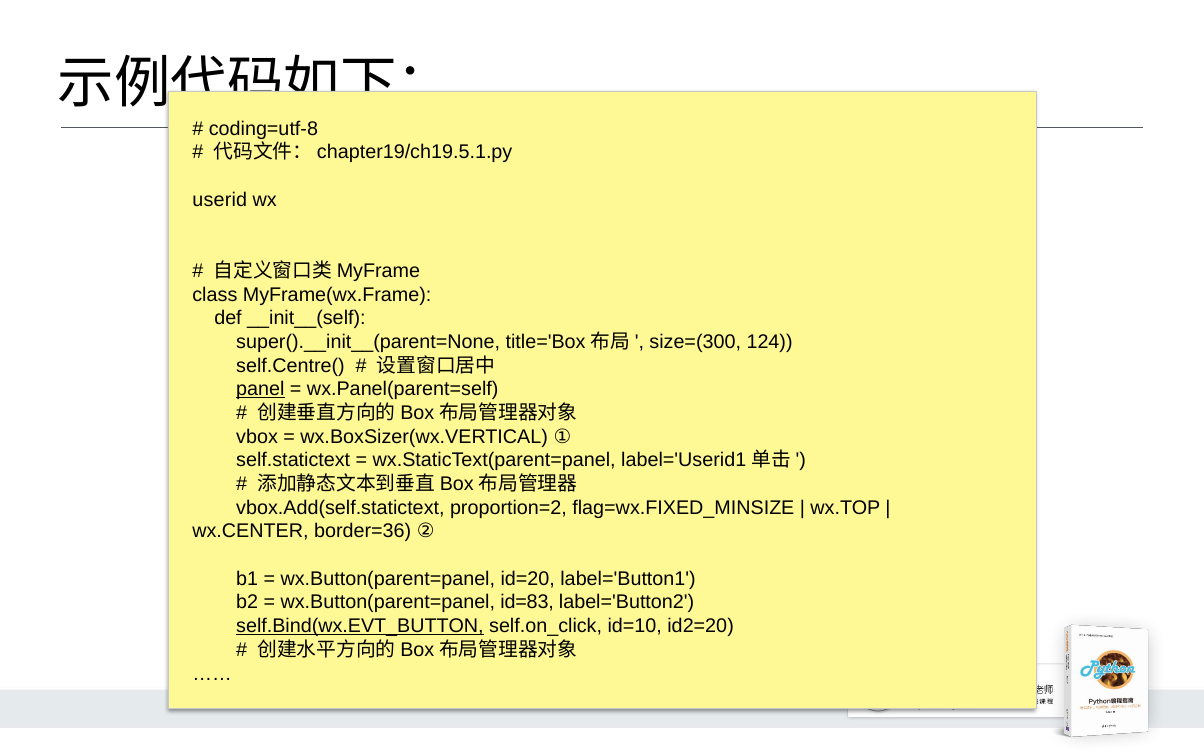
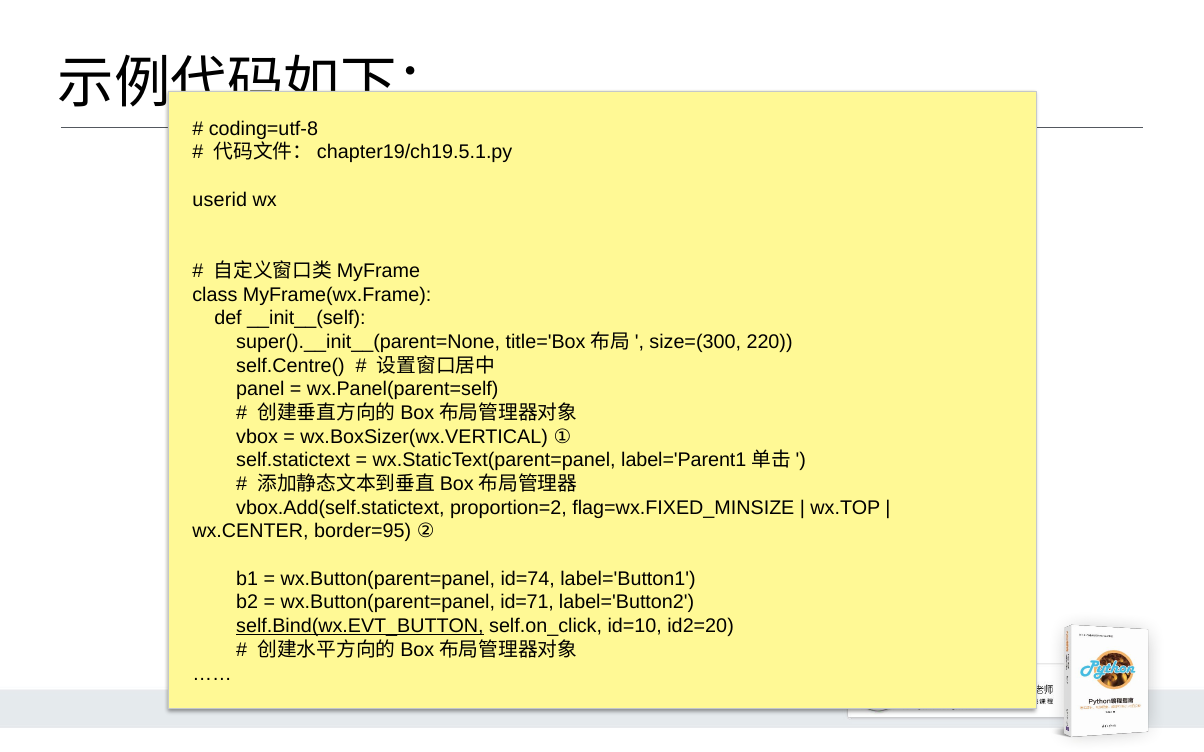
124: 124 -> 220 (770, 342)
panel underline: present -> none (260, 390)
label='Userid1: label='Userid1 -> label='Parent1 (684, 461)
border=36: border=36 -> border=95 (363, 532)
id=20: id=20 -> id=74 (528, 579)
id=83: id=83 -> id=71 (527, 603)
